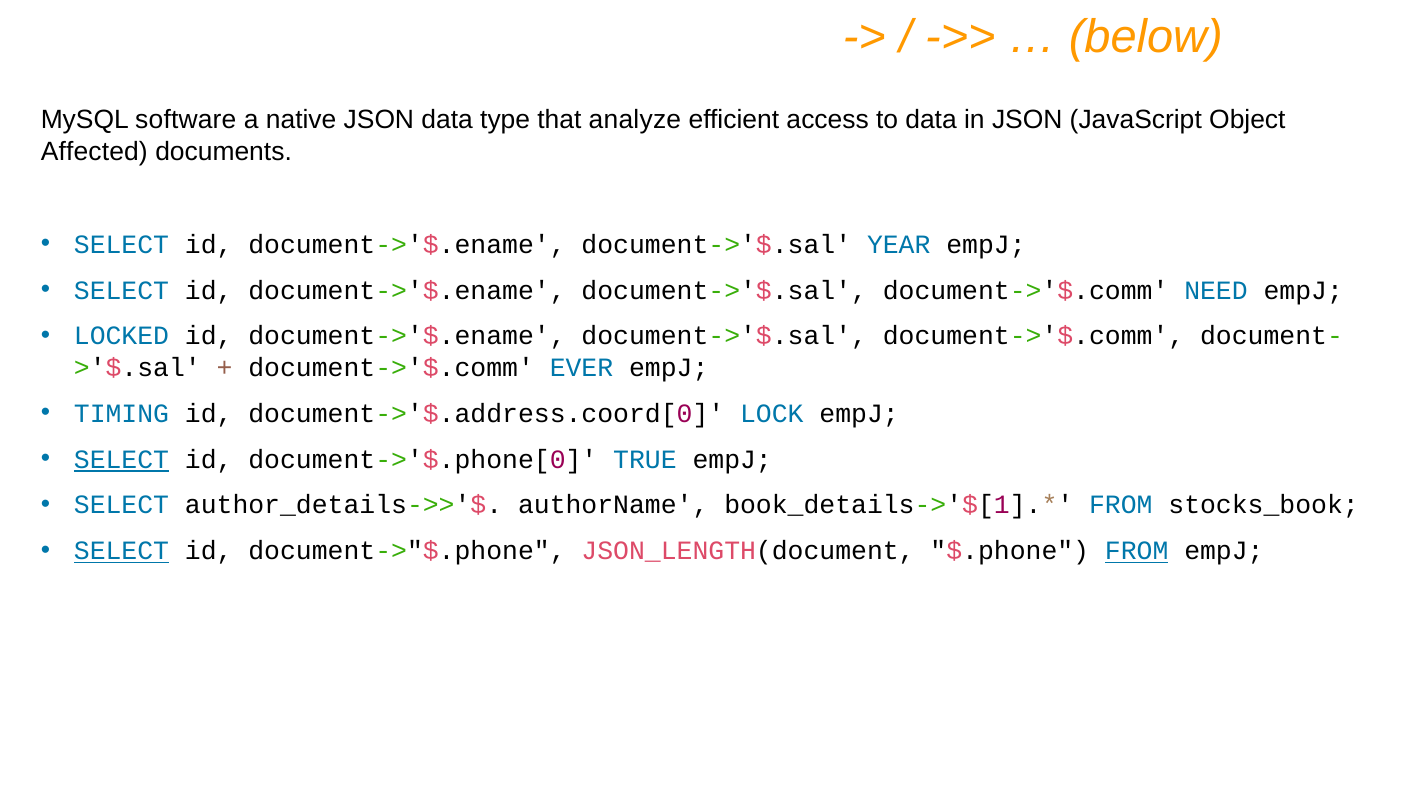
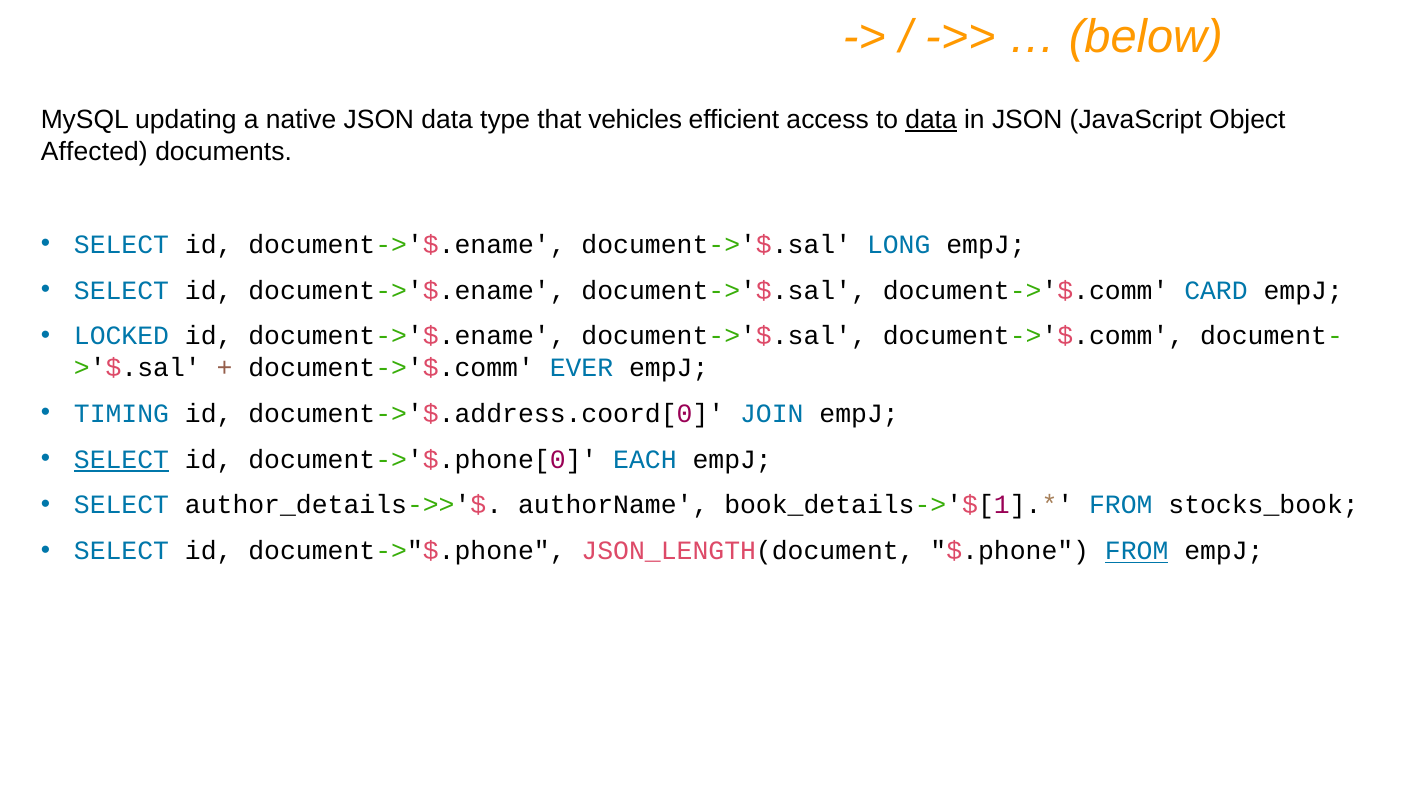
software: software -> updating (186, 120)
analyze: analyze -> vehicles (635, 120)
data underline: none -> present (931, 120)
YEAR: YEAR -> LONG (899, 245)
NEED: NEED -> CARD (1216, 290)
LOCK: LOCK -> JOIN (772, 414)
TRUE: TRUE -> EACH (645, 459)
SELECT underline: present -> none (121, 551)
